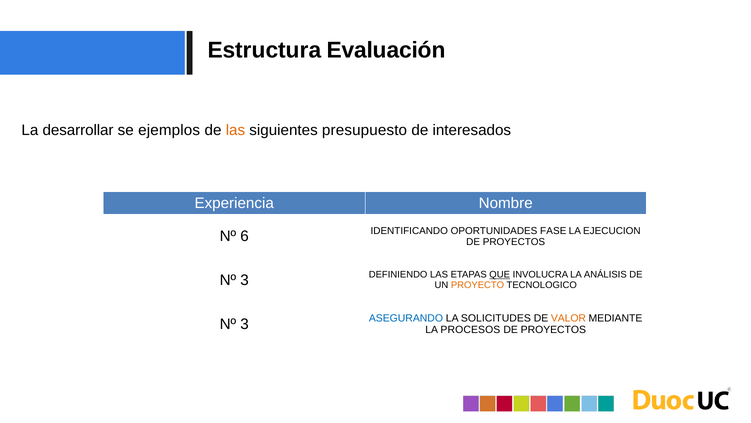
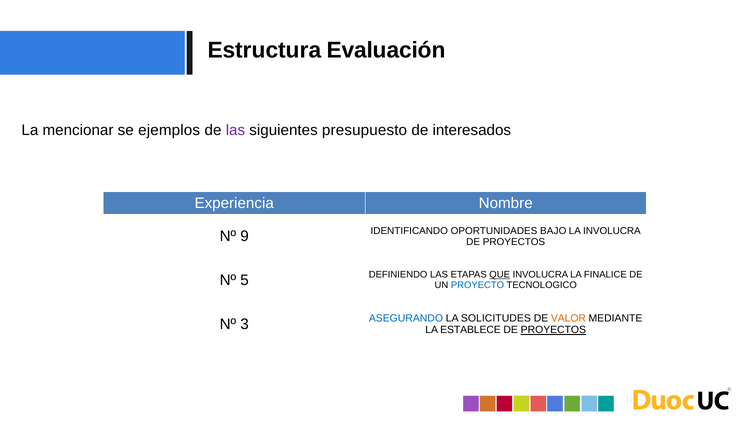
desarrollar: desarrollar -> mencionar (78, 130)
las colour: orange -> purple (235, 130)
6: 6 -> 9 (245, 236)
FASE: FASE -> BAJO (553, 231)
LA EJECUCION: EJECUCION -> INVOLUCRA (612, 231)
3: 3 -> 5 (245, 280)
ANÁLISIS: ANÁLISIS -> FINALICE (605, 274)
PROYECTO colour: orange -> blue (478, 285)
PROCESOS: PROCESOS -> ESTABLECE (471, 330)
PROYECTOS underline: none -> present (553, 330)
